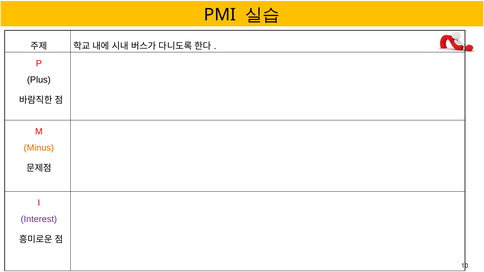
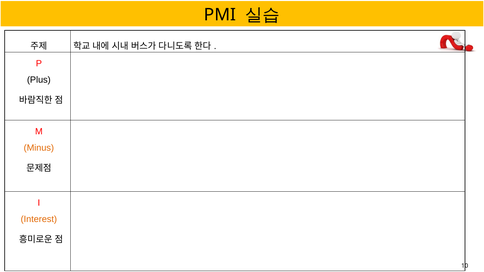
Interest colour: purple -> orange (39, 219)
